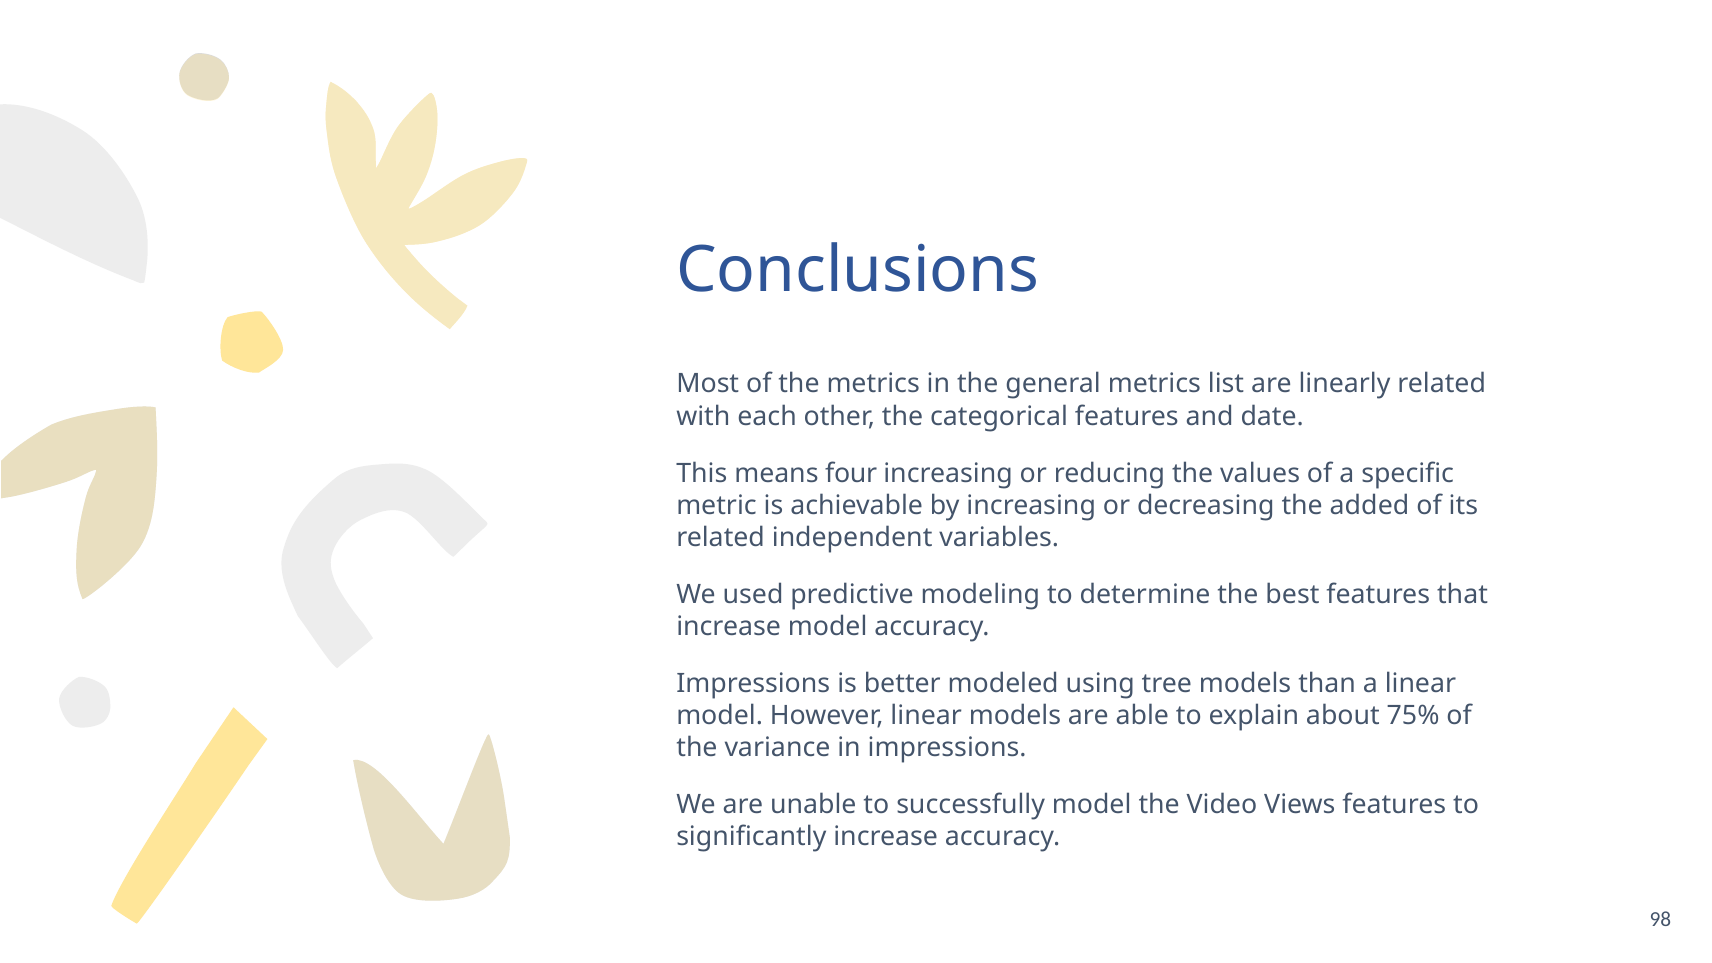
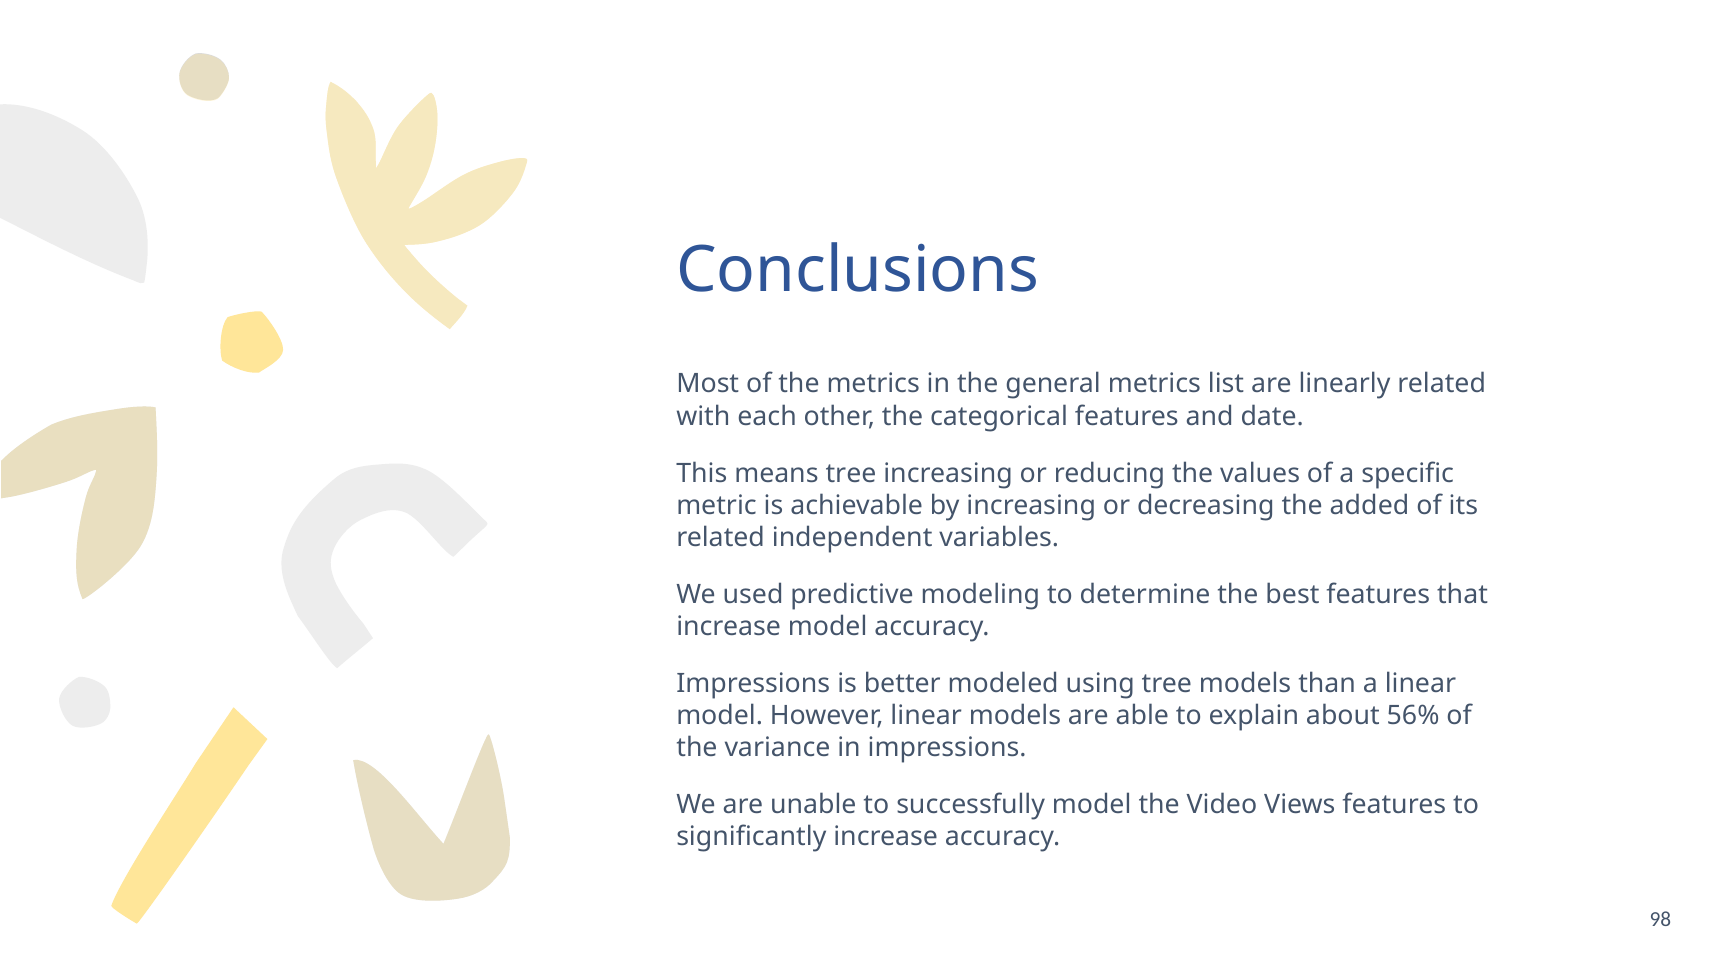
means four: four -> tree (851, 473)
75%: 75% -> 56% (1413, 716)
